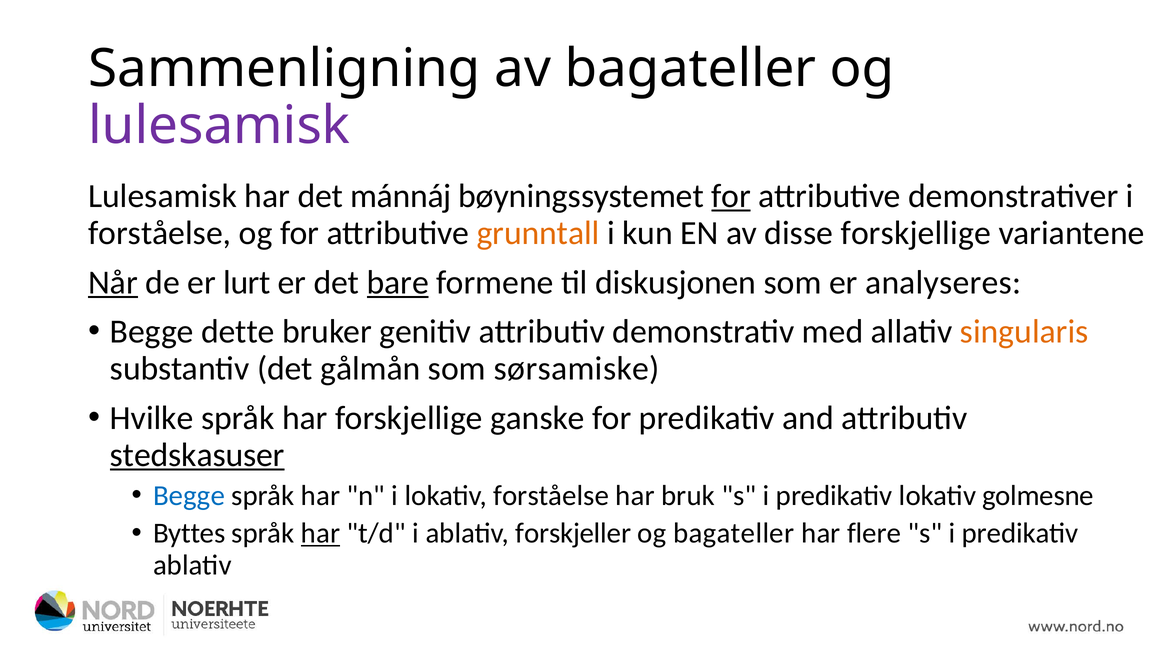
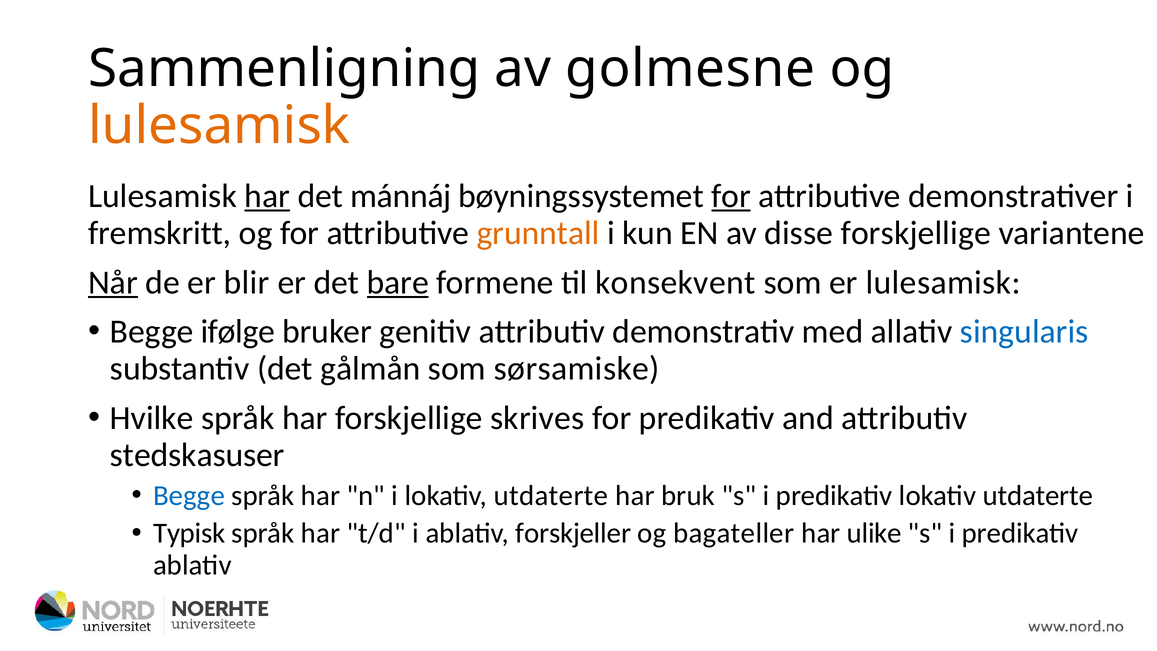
av bagateller: bagateller -> golmesne (690, 69)
lulesamisk colour: purple -> orange (219, 126)
har underline: none -> present (267, 196)
forståelse: forståelse -> fremskritt (160, 233)
lurt: lurt -> blir (247, 282)
diskusjonen: diskusjonen -> konsekvent (675, 282)
er analyseres: analyseres -> lulesamisk (943, 282)
dette: dette -> ifølge (238, 332)
singularis colour: orange -> blue (1024, 332)
ganske: ganske -> skrives (537, 418)
stedskasuser underline: present -> none (197, 455)
i lokativ forståelse: forståelse -> utdaterte (551, 495)
predikativ lokativ golmesne: golmesne -> utdaterte (1038, 495)
Byttes: Byttes -> Typisk (189, 533)
har underline: present -> none (321, 533)
flere: flere -> ulike (874, 533)
